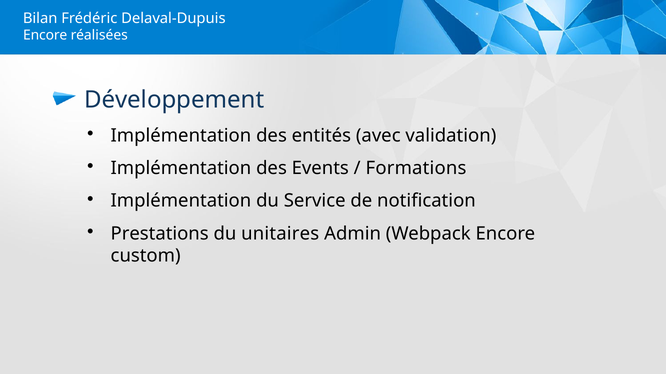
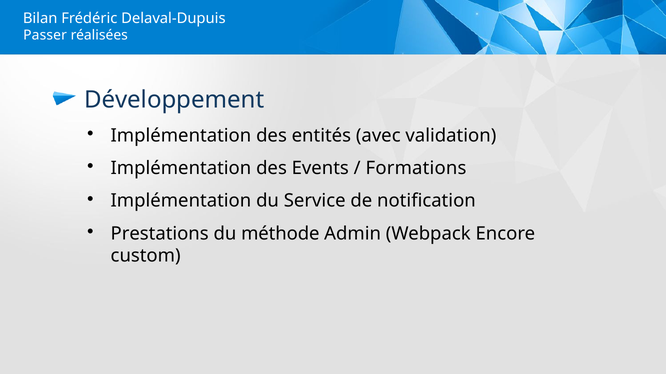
Encore: Encore -> Passer (45, 35)
unitaires: unitaires -> méthode (280, 234)
